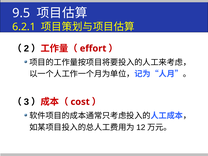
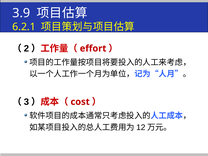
9.5: 9.5 -> 3.9 (21, 13)
